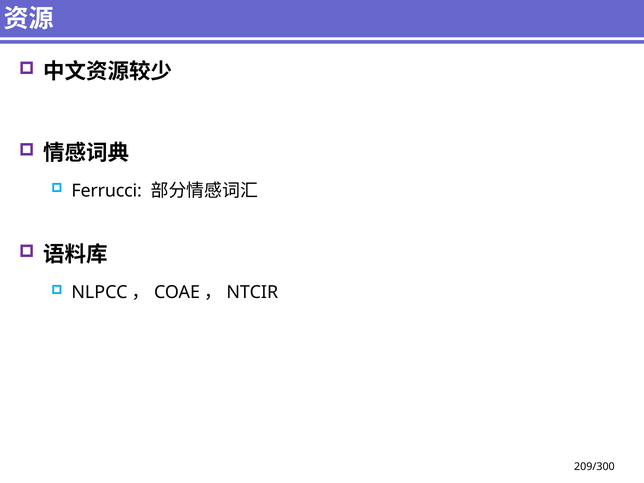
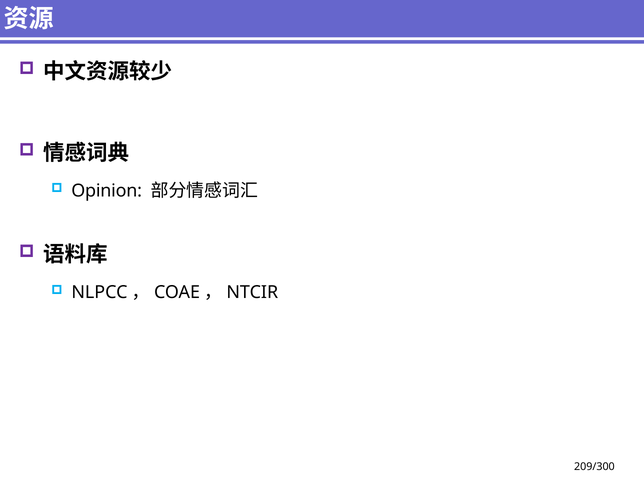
Ferrucci: Ferrucci -> Opinion (107, 191)
